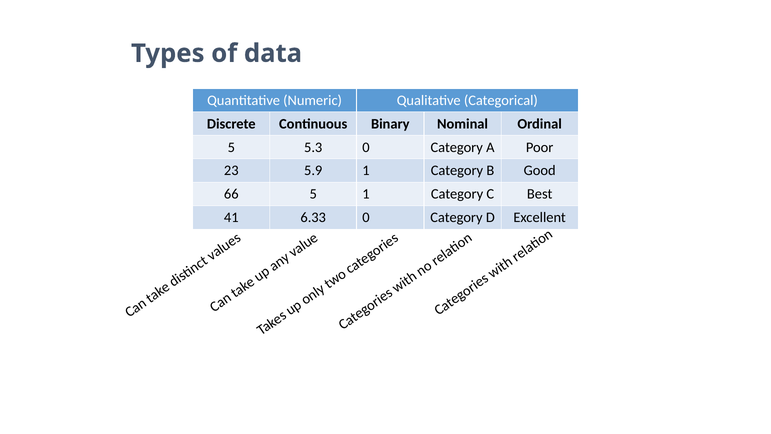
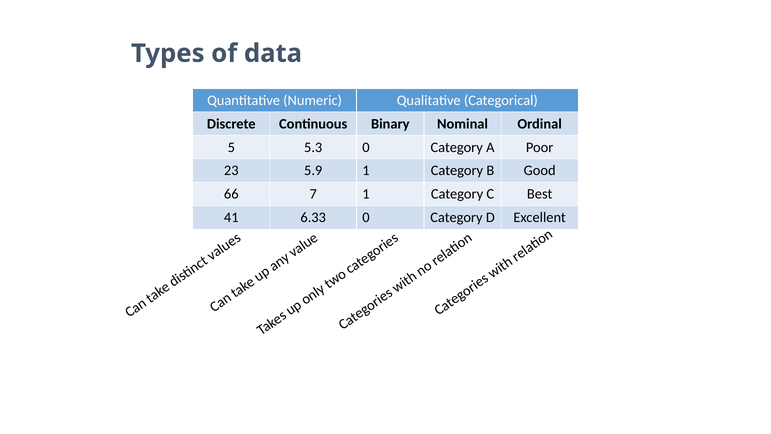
66 5: 5 -> 7 (313, 194)
